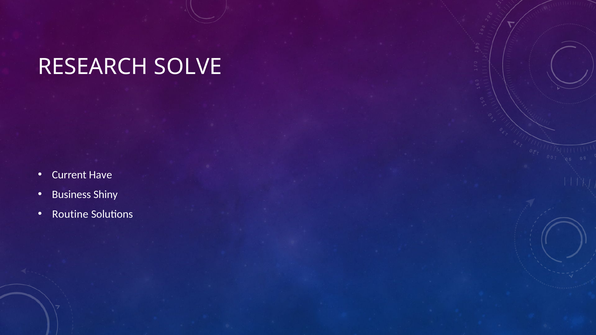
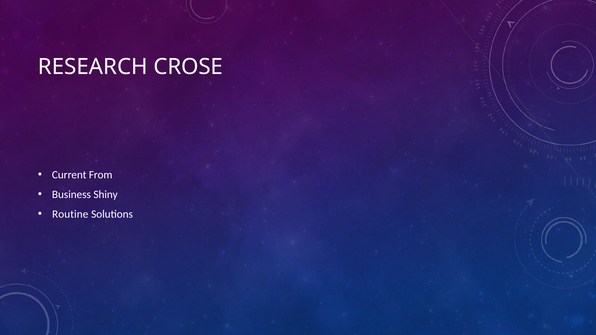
SOLVE: SOLVE -> CROSE (188, 67)
Have: Have -> From (101, 175)
